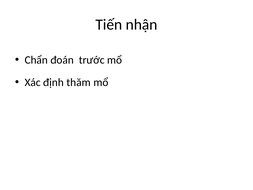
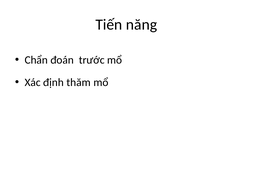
nhận: nhận -> năng (142, 24)
